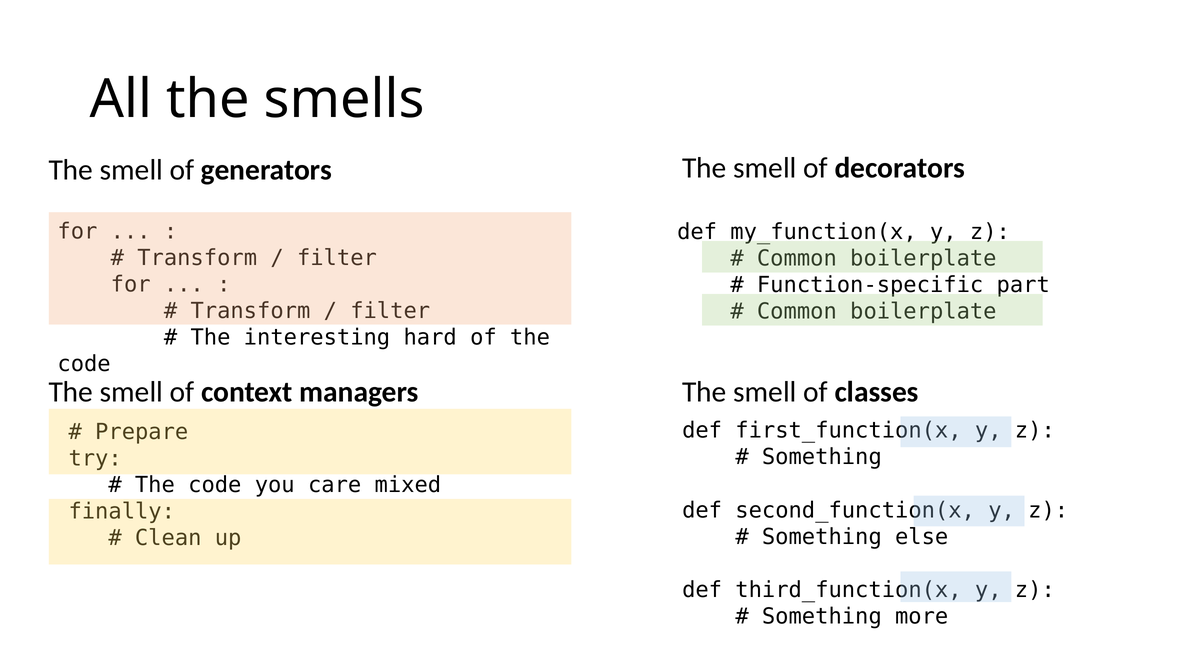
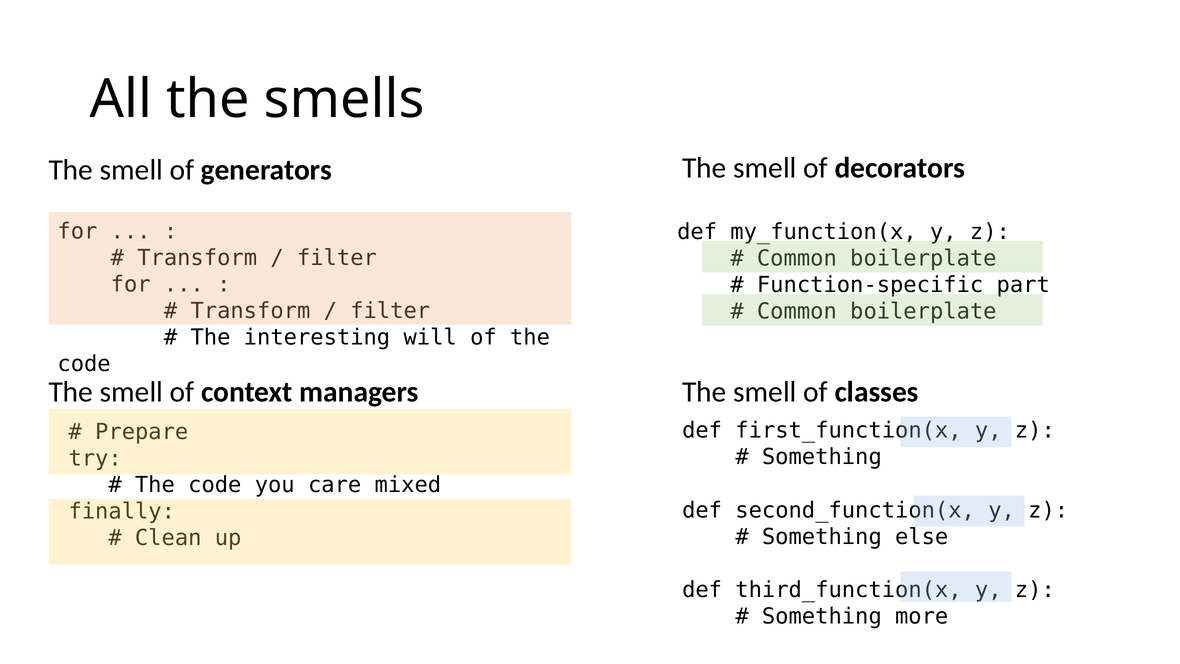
hard: hard -> will (430, 337)
